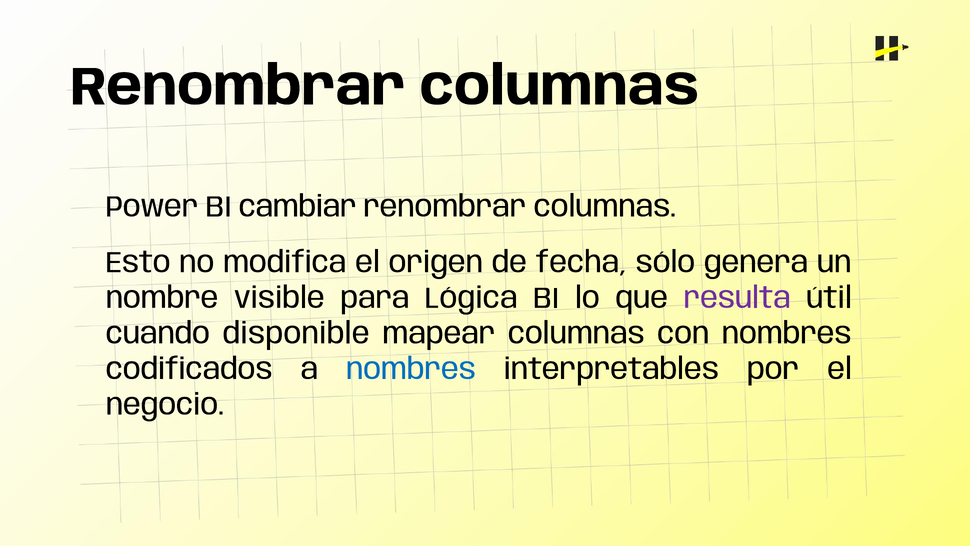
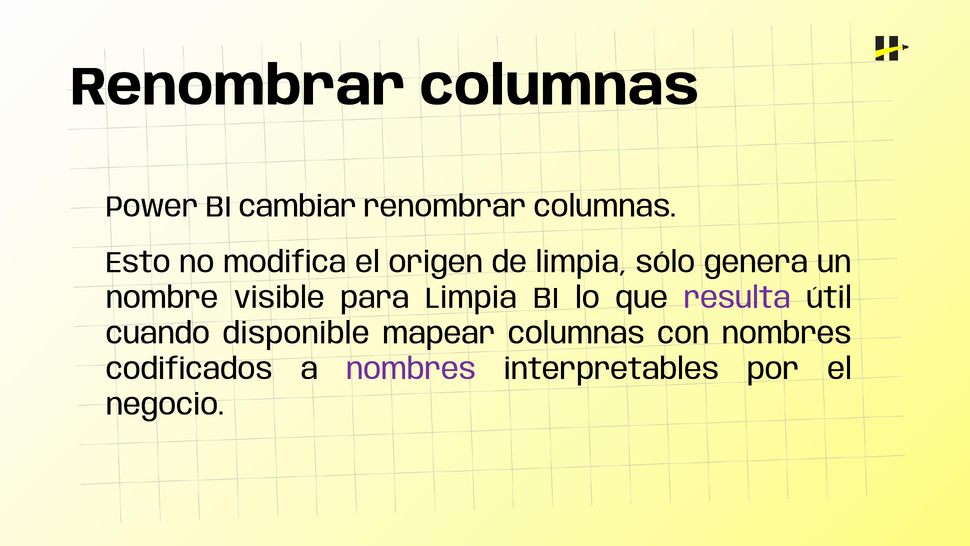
de fecha: fecha -> limpia (581, 262)
para Lógica: Lógica -> Limpia (471, 298)
nombres colour: blue -> purple (411, 369)
